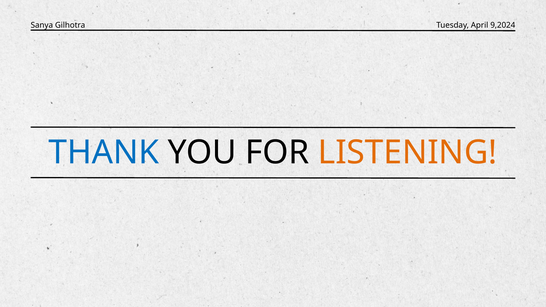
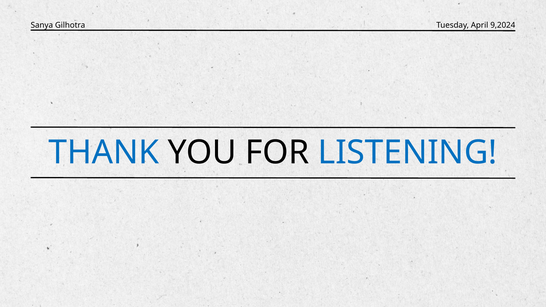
LISTENING colour: orange -> blue (408, 152)
